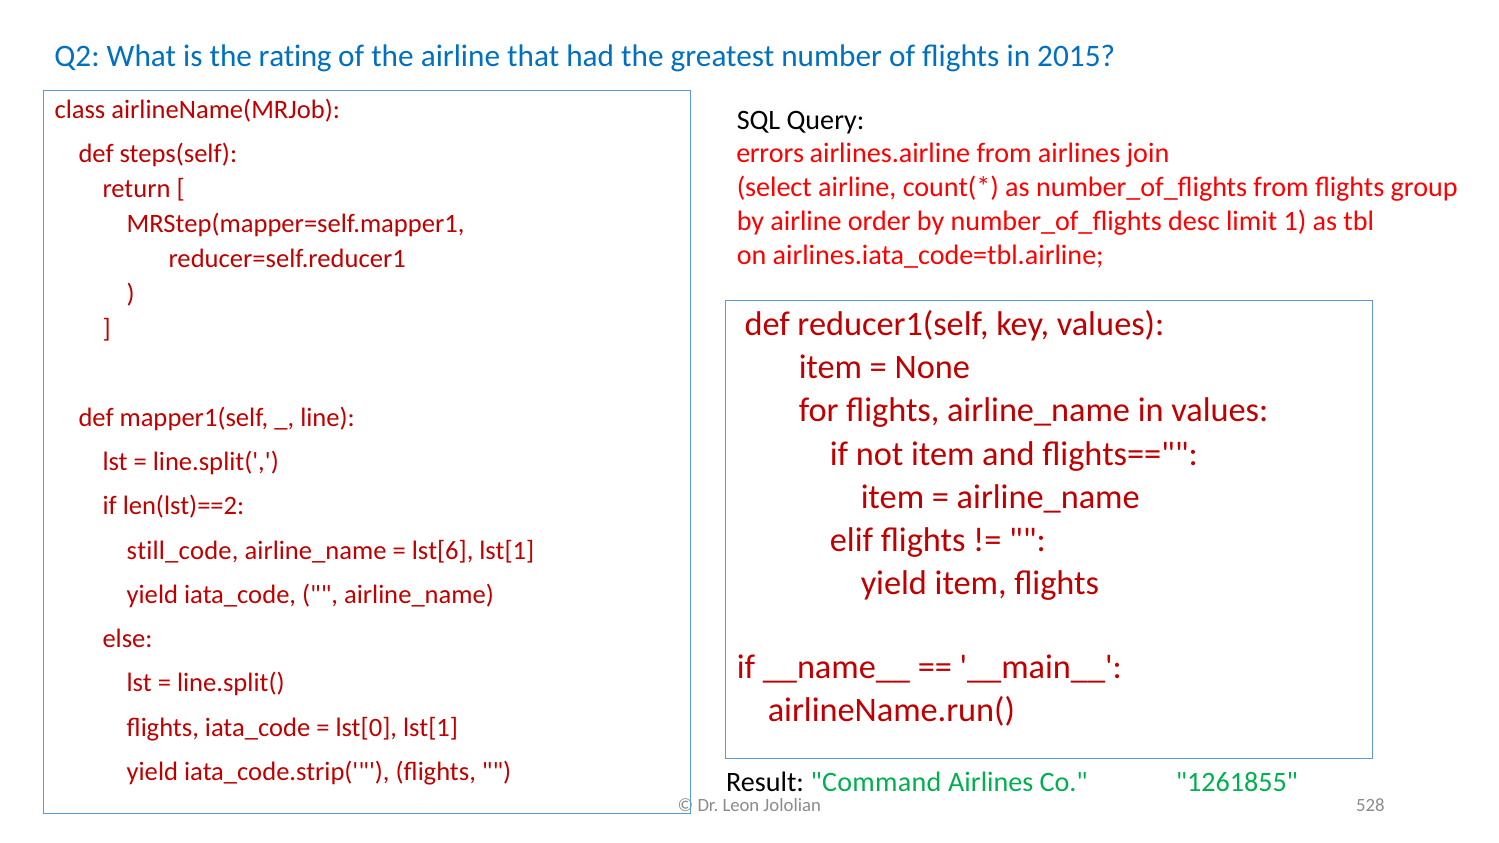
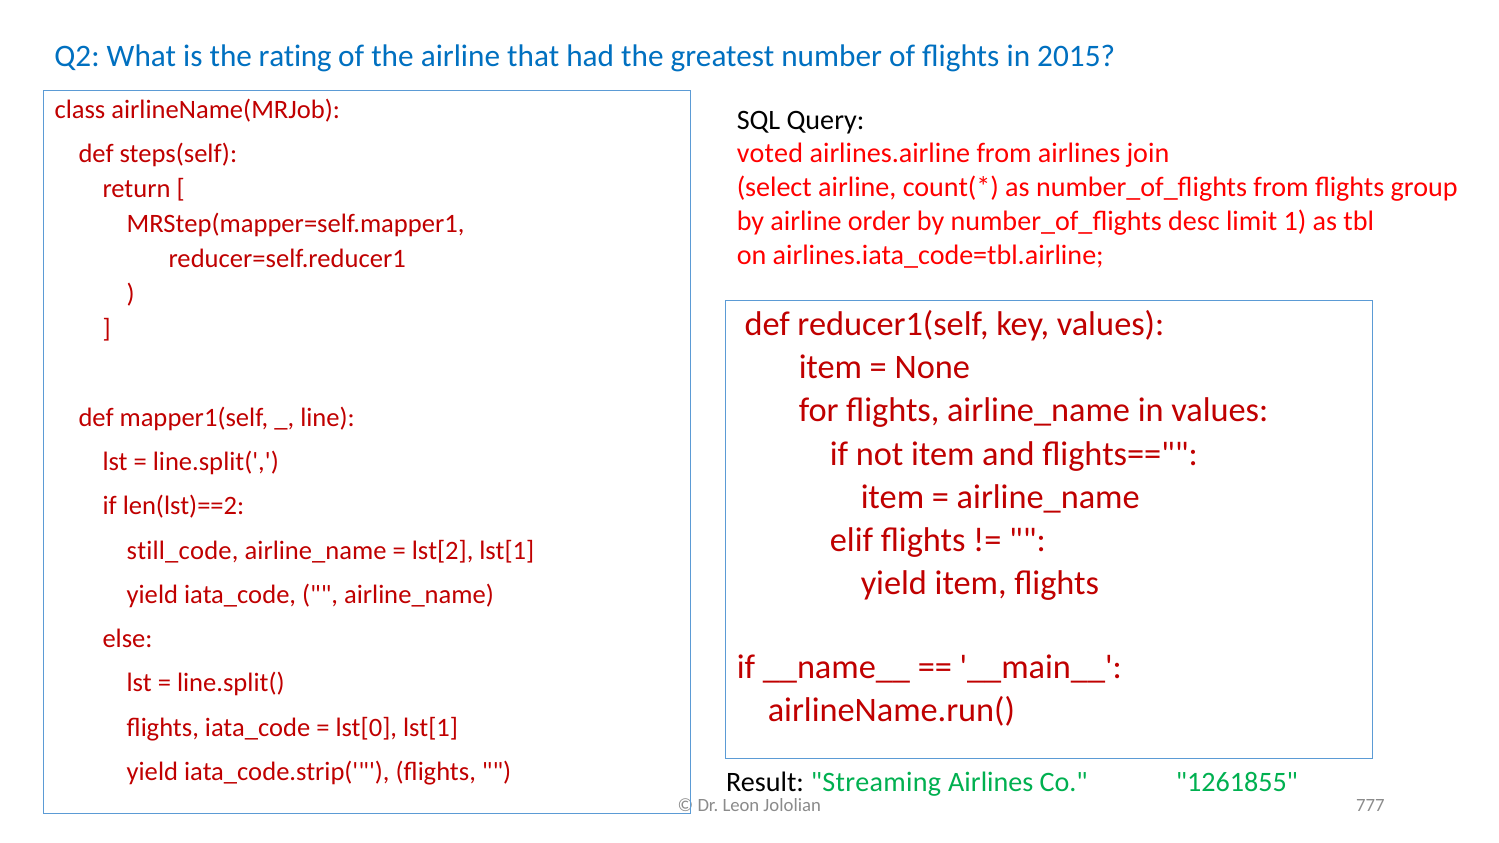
errors: errors -> voted (770, 154)
lst[6: lst[6 -> lst[2 (443, 550)
Command: Command -> Streaming (876, 783)
528: 528 -> 777 (1370, 805)
